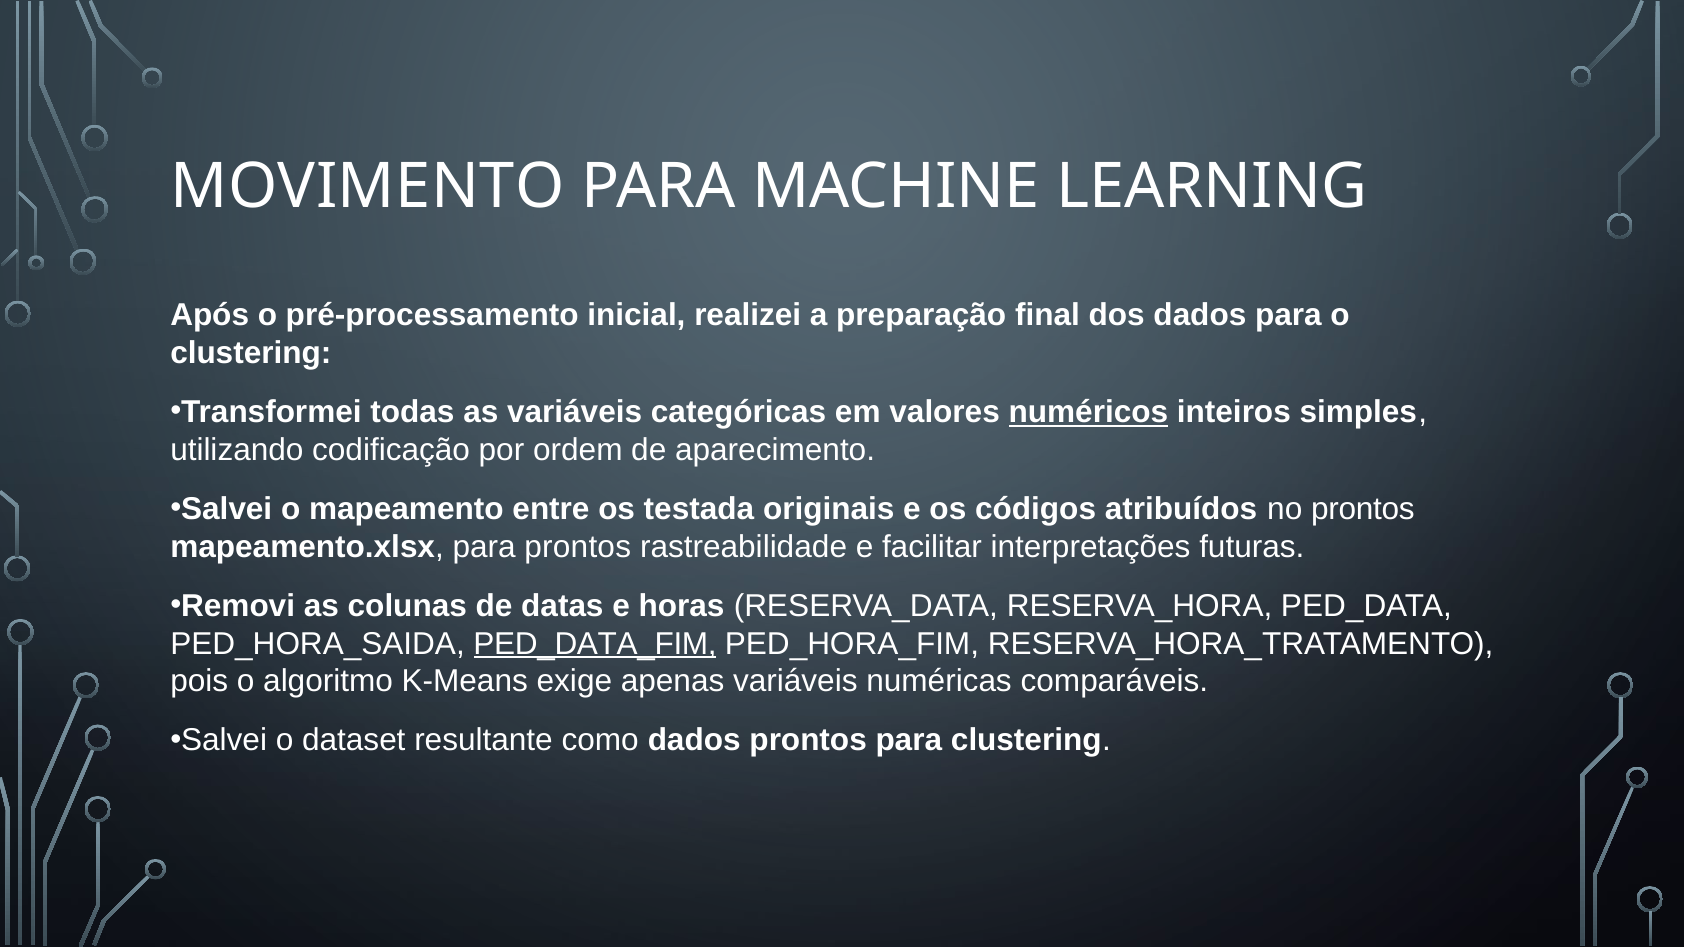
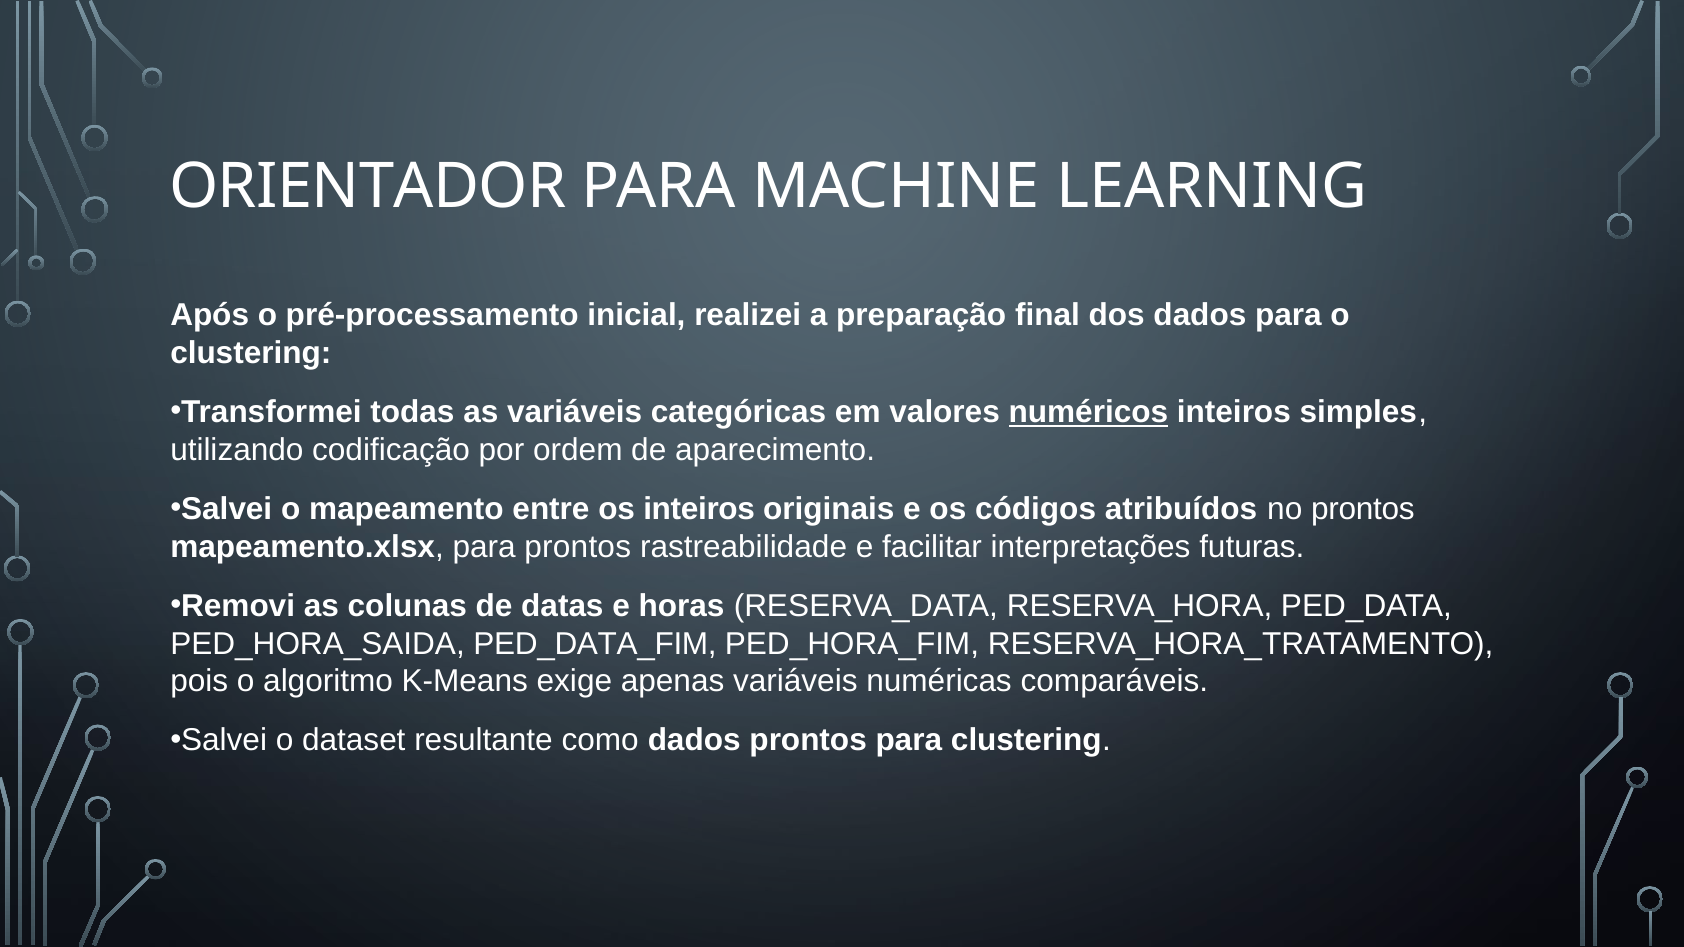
MOVIMENTO: MOVIMENTO -> ORIENTADOR (368, 187)
os testada: testada -> inteiros (699, 509)
PED_DATA_FIM underline: present -> none (595, 644)
